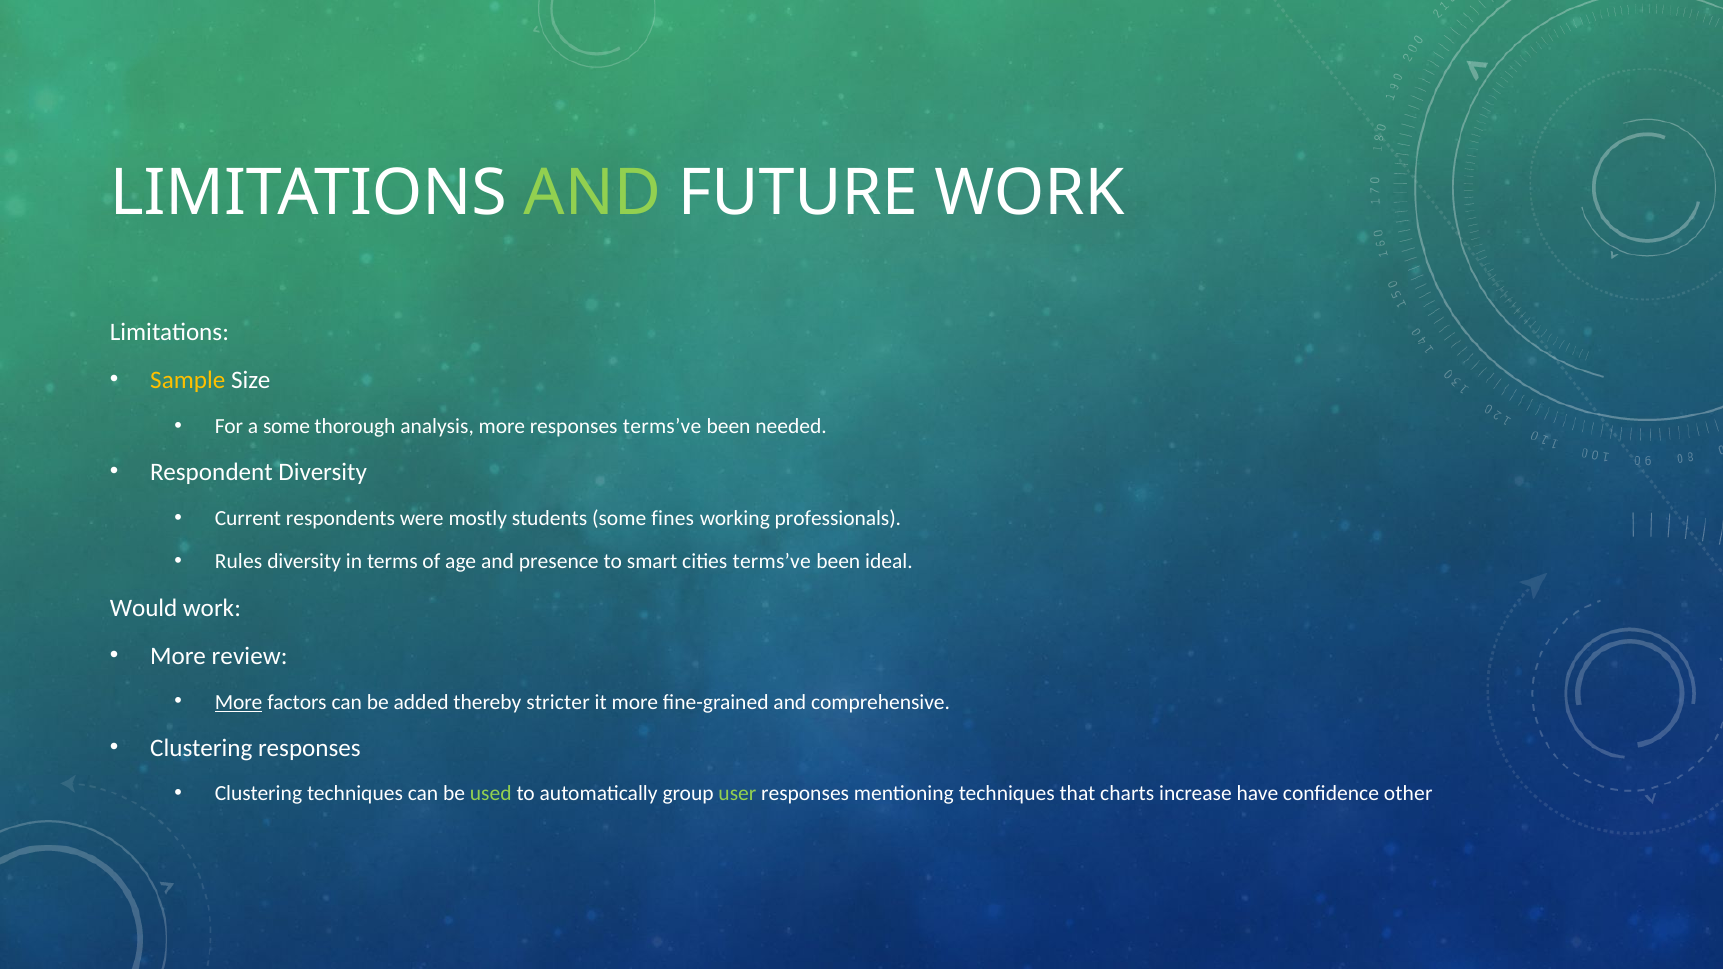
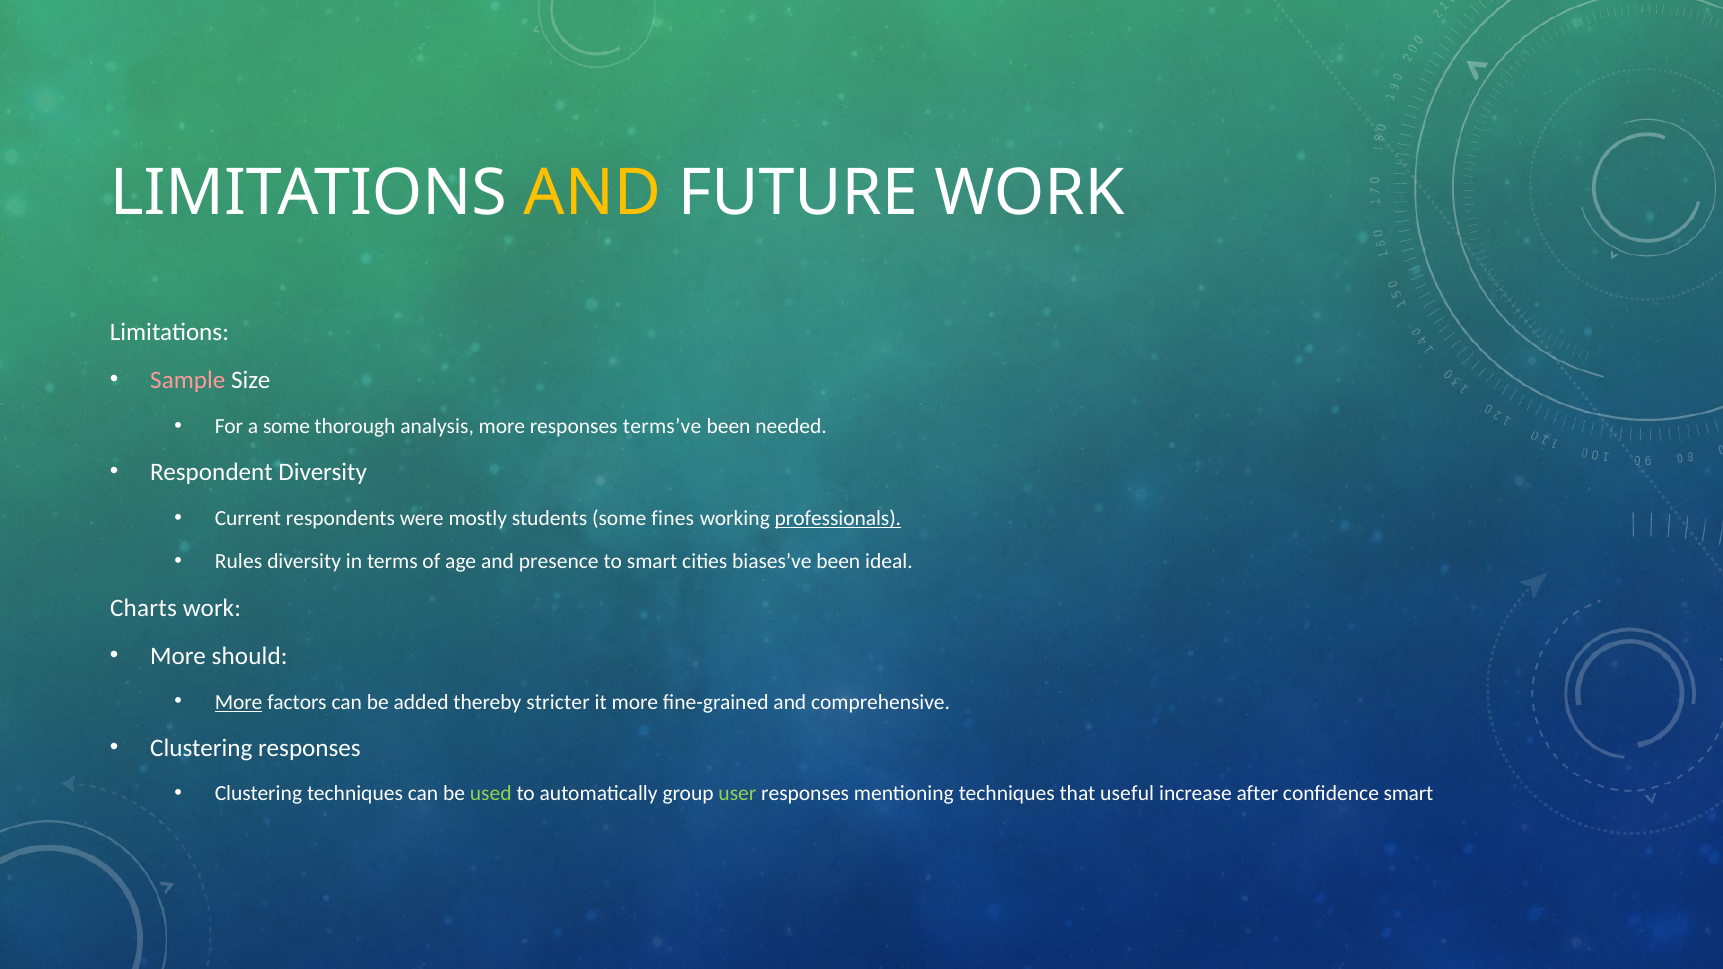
AND colour: light green -> yellow (592, 194)
Sample colour: yellow -> pink (188, 381)
professionals underline: none -> present (838, 518)
cities terms’ve: terms’ve -> biases’ve (772, 562)
Would: Would -> Charts (143, 608)
review: review -> should (250, 656)
charts: charts -> useful (1127, 794)
have: have -> after (1257, 794)
confidence other: other -> smart (1408, 794)
